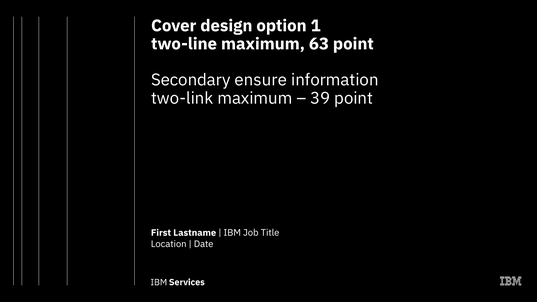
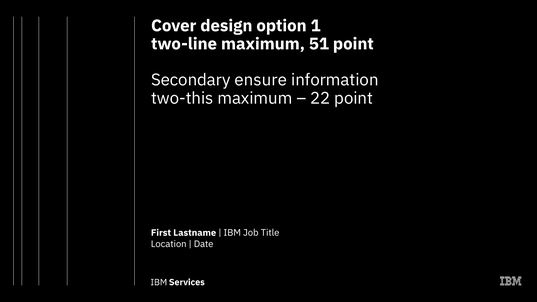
63: 63 -> 51 (319, 44)
two-link: two-link -> two-this (182, 98)
39: 39 -> 22 (320, 98)
